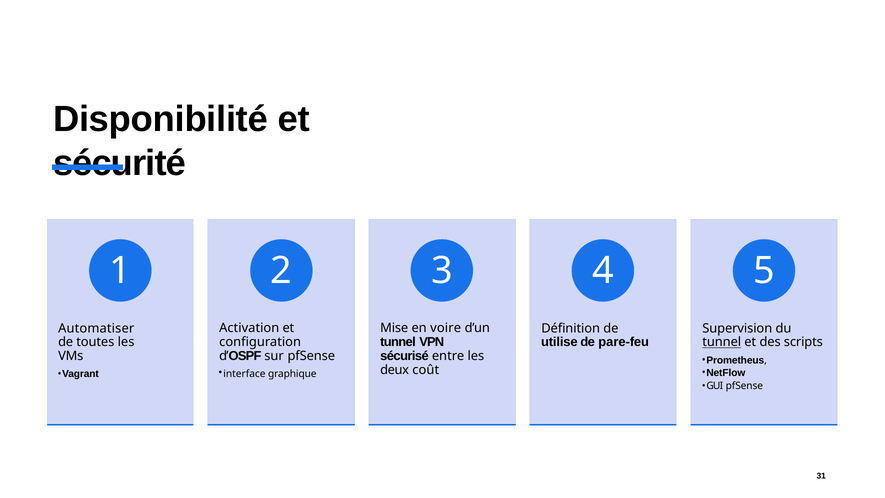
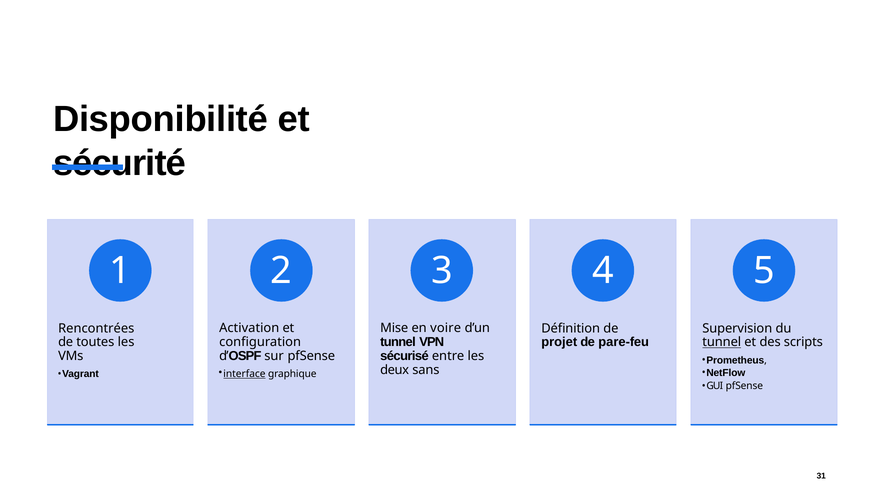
Automatiser: Automatiser -> Rencontrées (96, 328)
utilise: utilise -> projet (559, 342)
coût: coût -> sans (426, 370)
interface underline: none -> present (244, 374)
